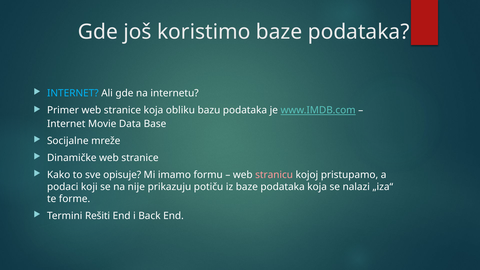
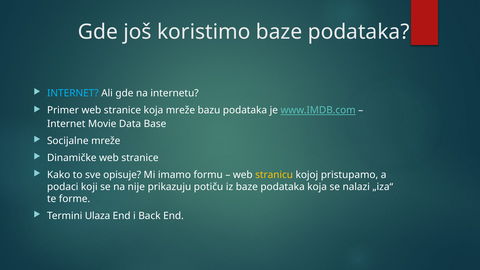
koja obliku: obliku -> mreže (180, 110)
stranicu colour: pink -> yellow (274, 175)
Rešiti: Rešiti -> Ulaza (98, 216)
